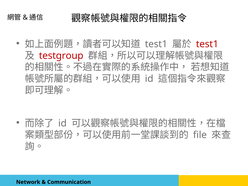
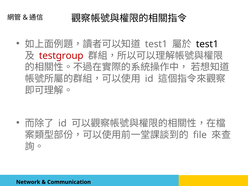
test1 colour: red -> black (207, 44)
